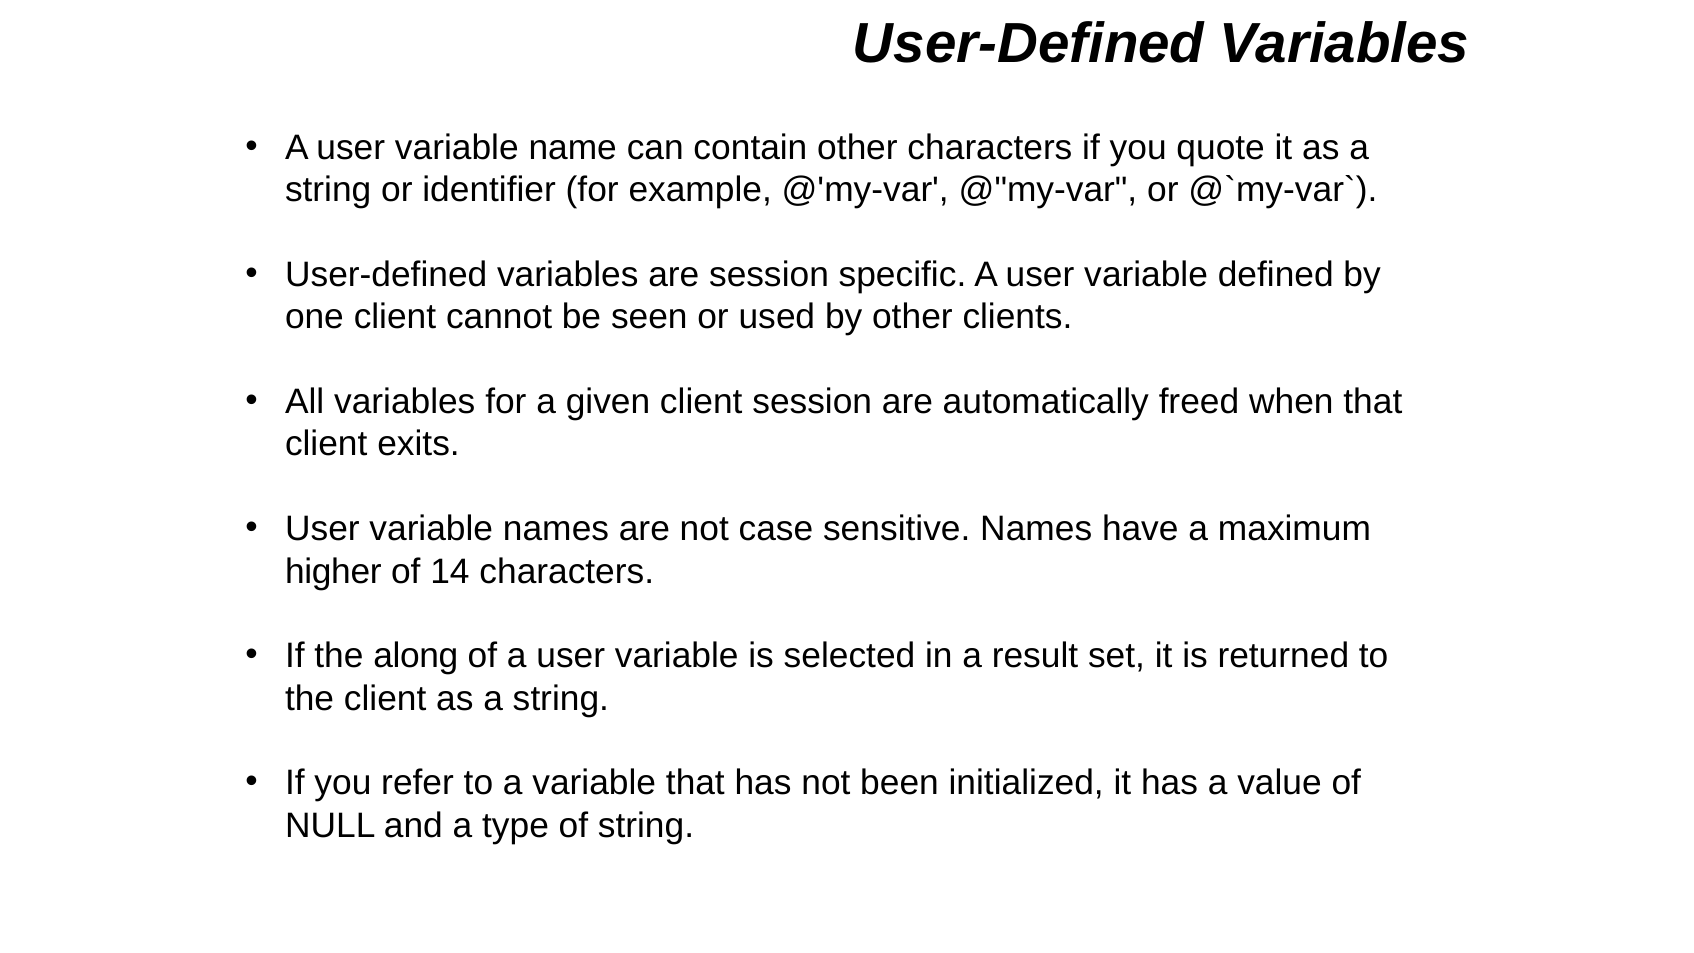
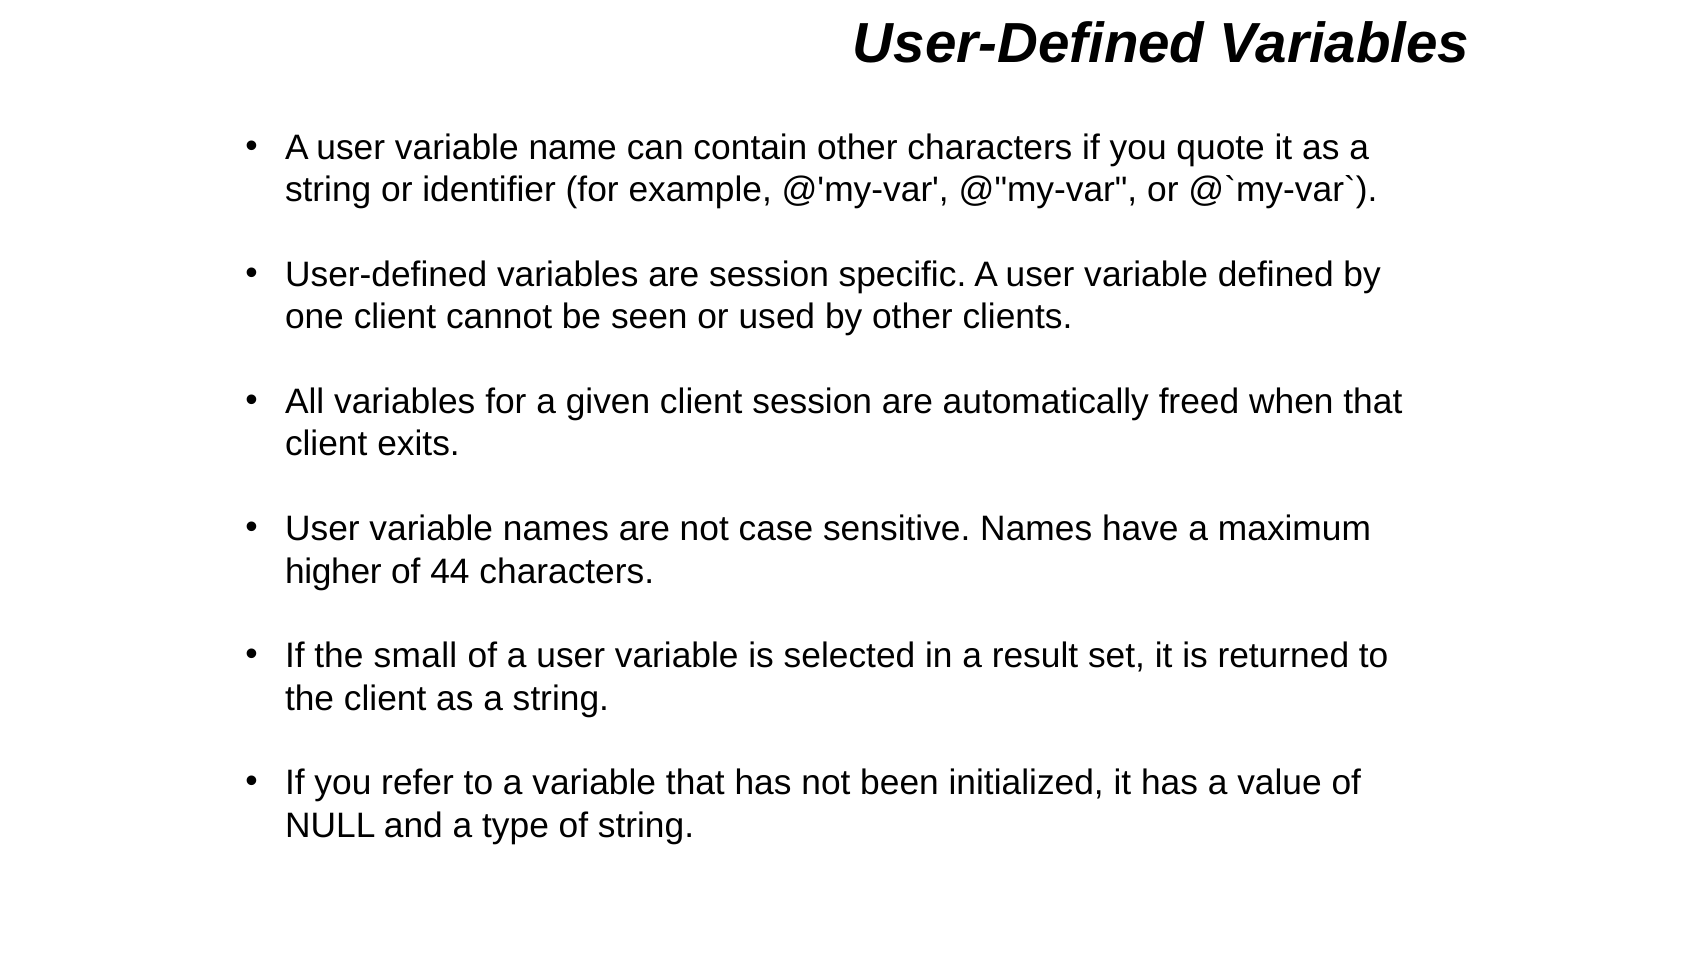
14: 14 -> 44 (450, 571)
along: along -> small (415, 656)
